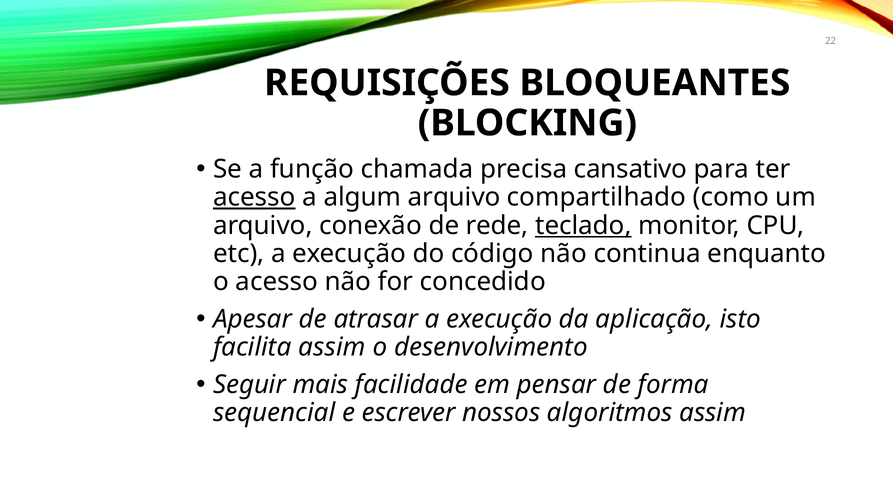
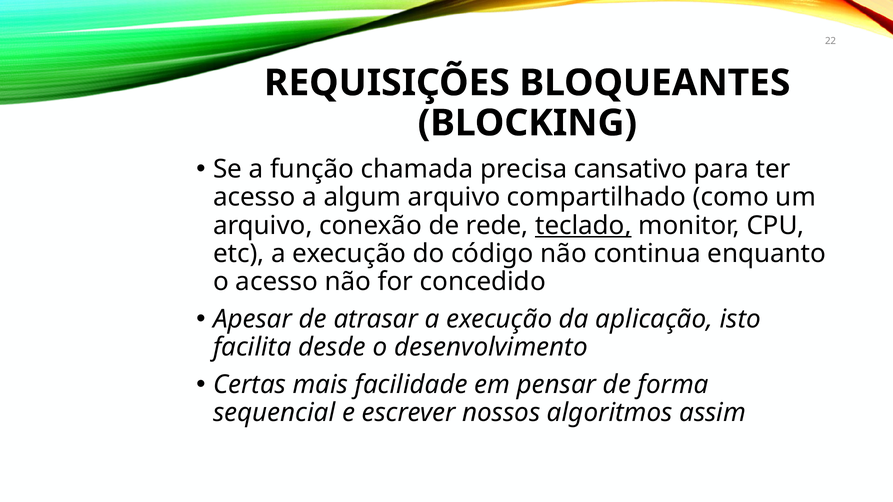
acesso underline: present -> none (254, 197)
facilita assim: assim -> desde (332, 347)
Seguir: Seguir -> Certas (250, 385)
